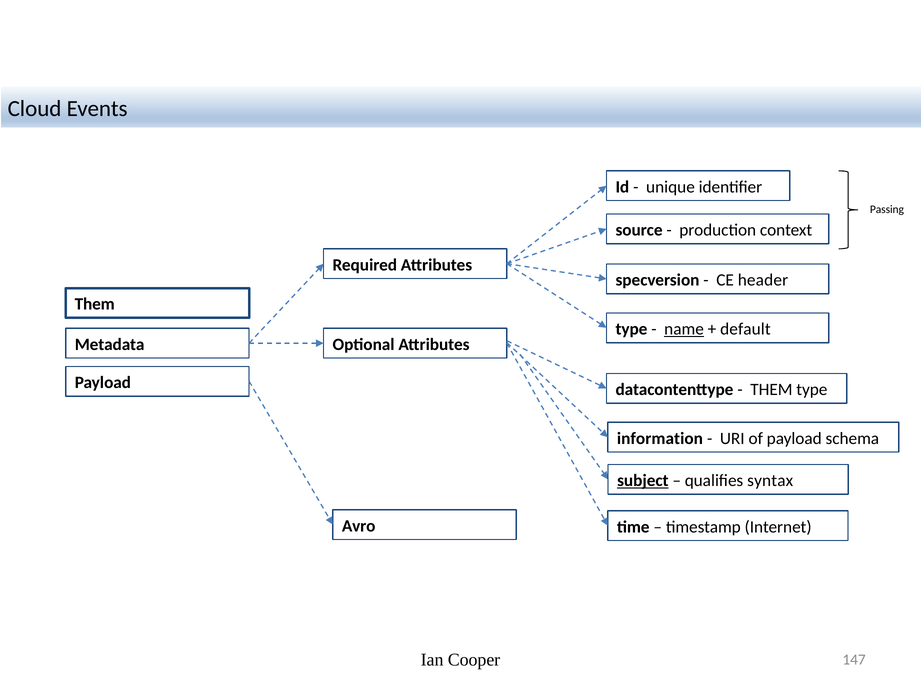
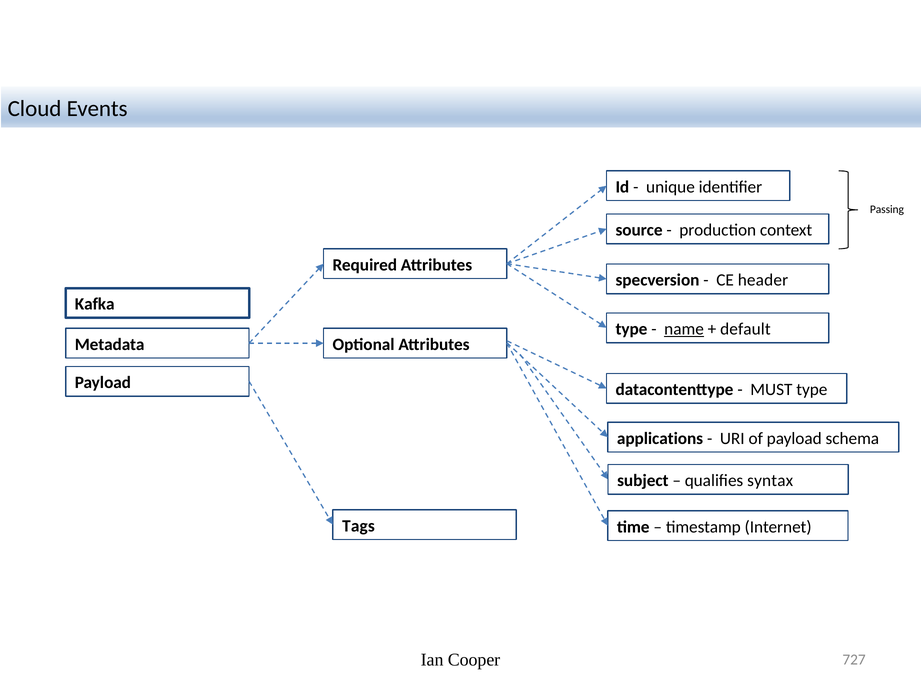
Them: Them -> Kafka (95, 304)
THEM: THEM -> MUST (771, 389)
information: information -> applications (660, 438)
subject underline: present -> none (643, 480)
Avro: Avro -> Tags (359, 526)
147: 147 -> 727 (854, 660)
